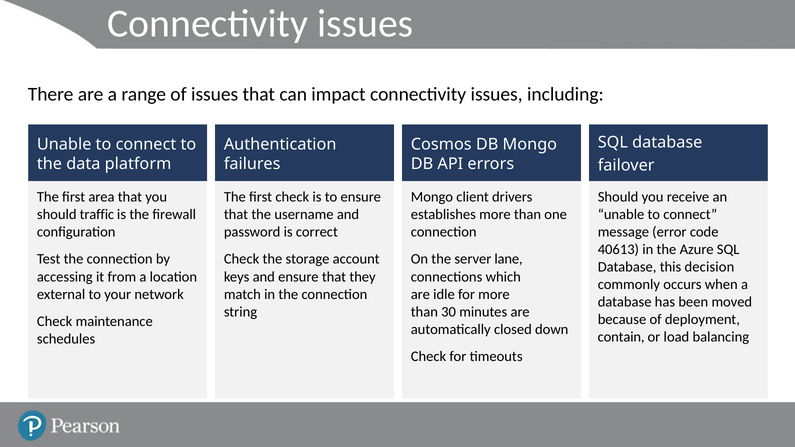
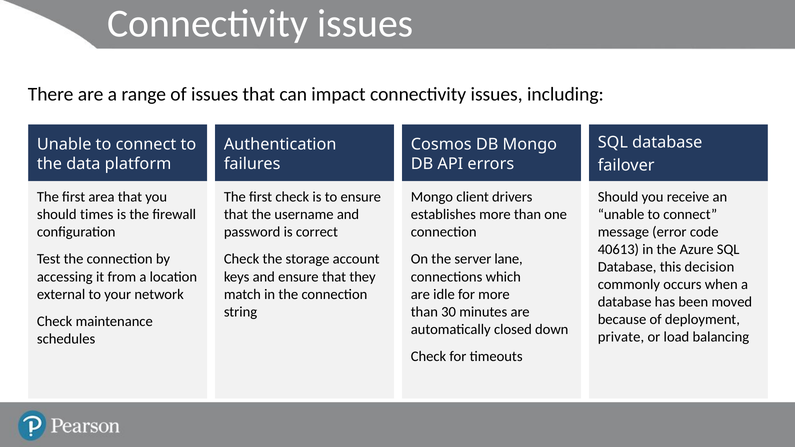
traffic: traffic -> times (97, 215)
contain: contain -> private (621, 337)
